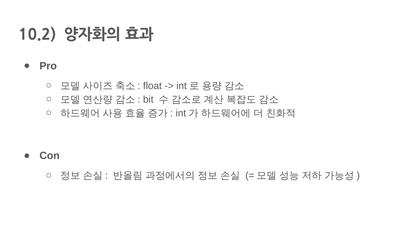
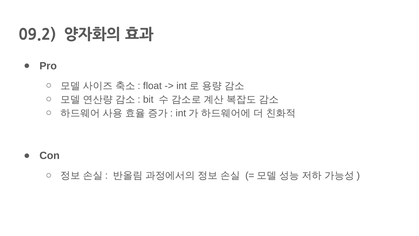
10.2: 10.2 -> 09.2 (37, 35)
